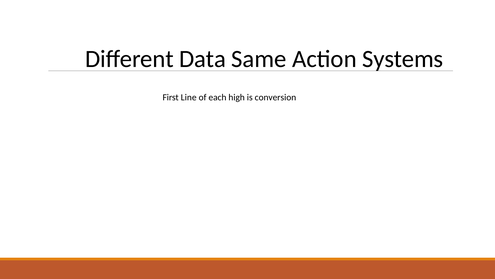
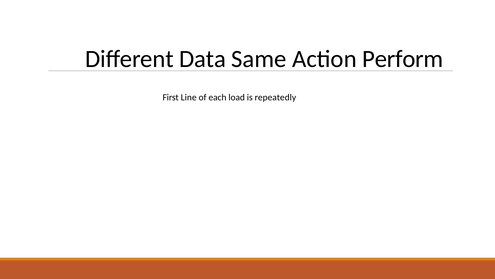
Systems: Systems -> Perform (403, 59)
high: high -> load (237, 97)
conversion: conversion -> repeatedly (275, 97)
